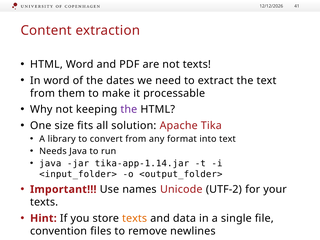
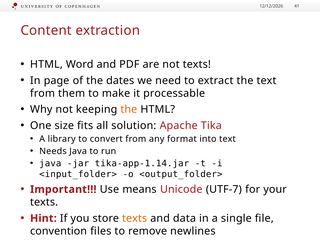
In word: word -> page (57, 81)
the colour: purple -> orange (129, 109)
names: names -> means (139, 189)
UTF-2: UTF-2 -> UTF-7 (224, 189)
